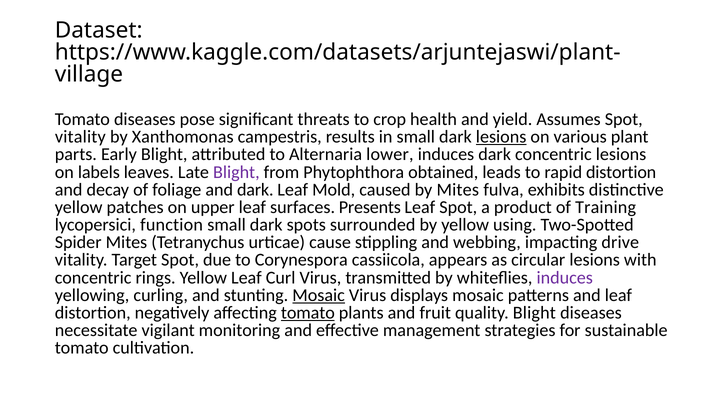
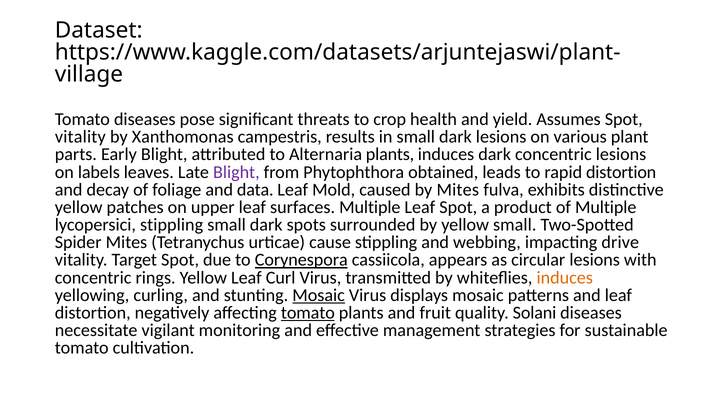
lesions underline: present -> none (501, 137)
Alternaria lower: lower -> plants (390, 155)
and dark: dark -> data (255, 190)
surfaces Presents: Presents -> Multiple (370, 207)
of Training: Training -> Multiple (606, 207)
lycopersici function: function -> stippling (172, 225)
yellow using: using -> small (515, 225)
Corynespora underline: none -> present (301, 260)
induces colour: purple -> orange (565, 278)
quality Blight: Blight -> Solani (535, 313)
